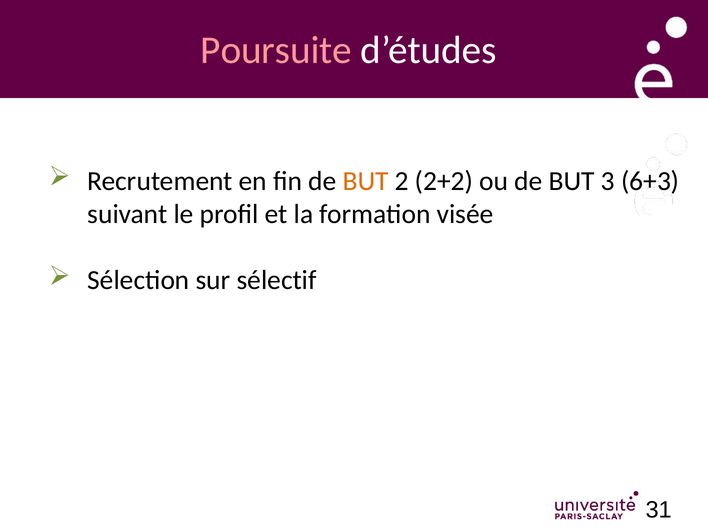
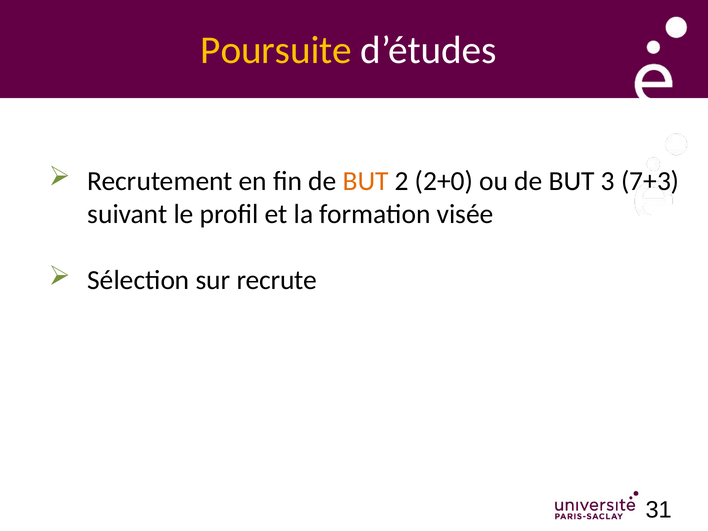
Poursuite colour: pink -> yellow (276, 50)
2+2: 2+2 -> 2+0 (444, 181)
6+3: 6+3 -> 7+3 (650, 181)
sélectif: sélectif -> recrute (277, 280)
